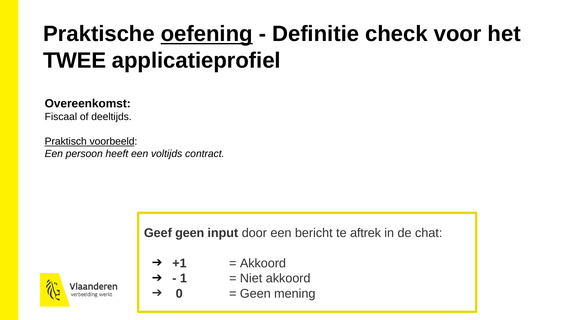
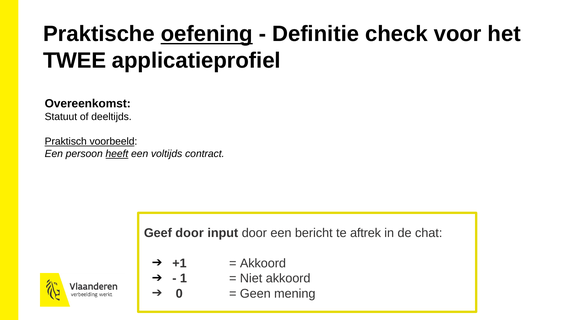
Fiscaal: Fiscaal -> Statuut (61, 117)
heeft underline: none -> present (117, 154)
Geef geen: geen -> door (190, 232)
